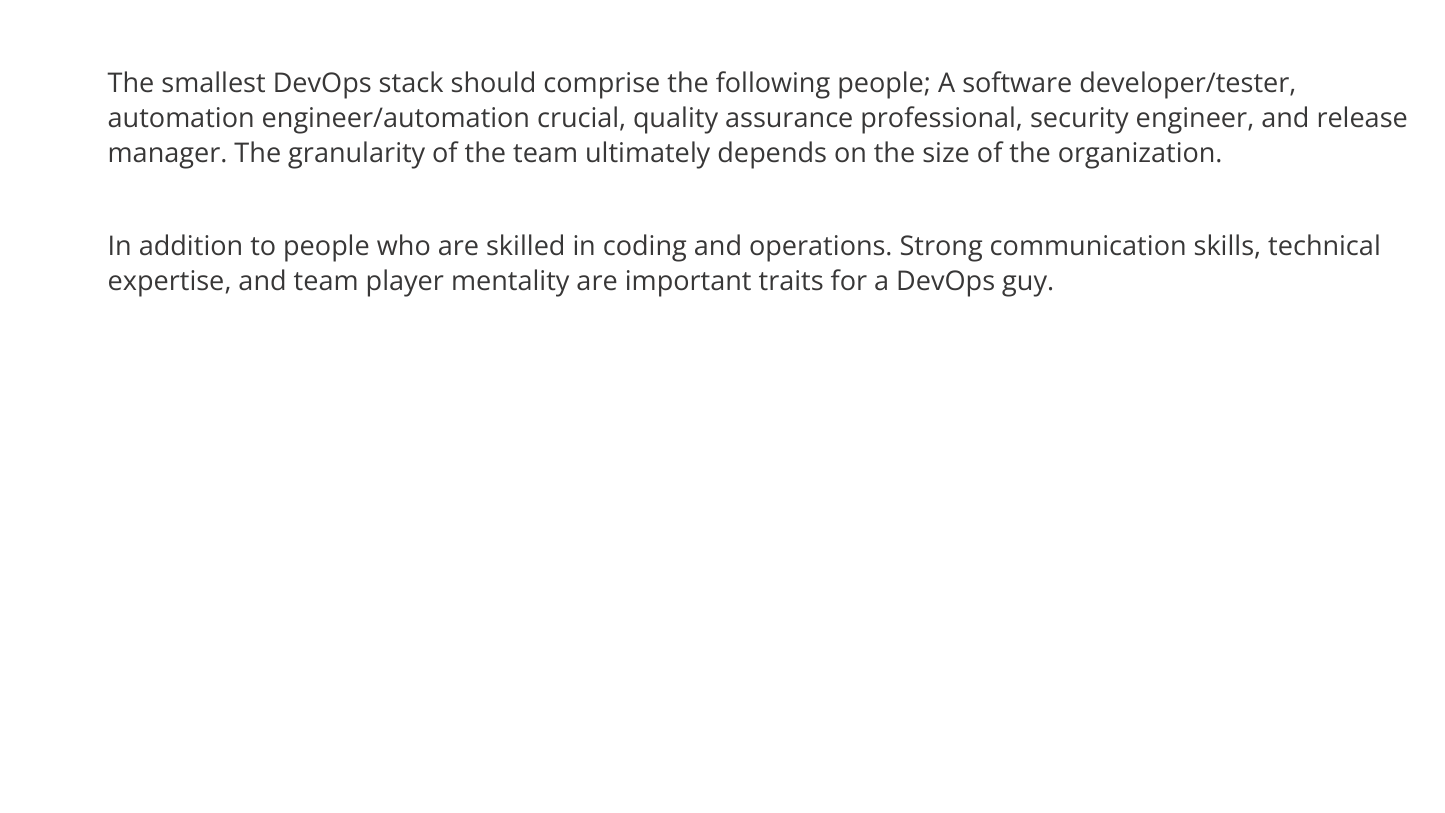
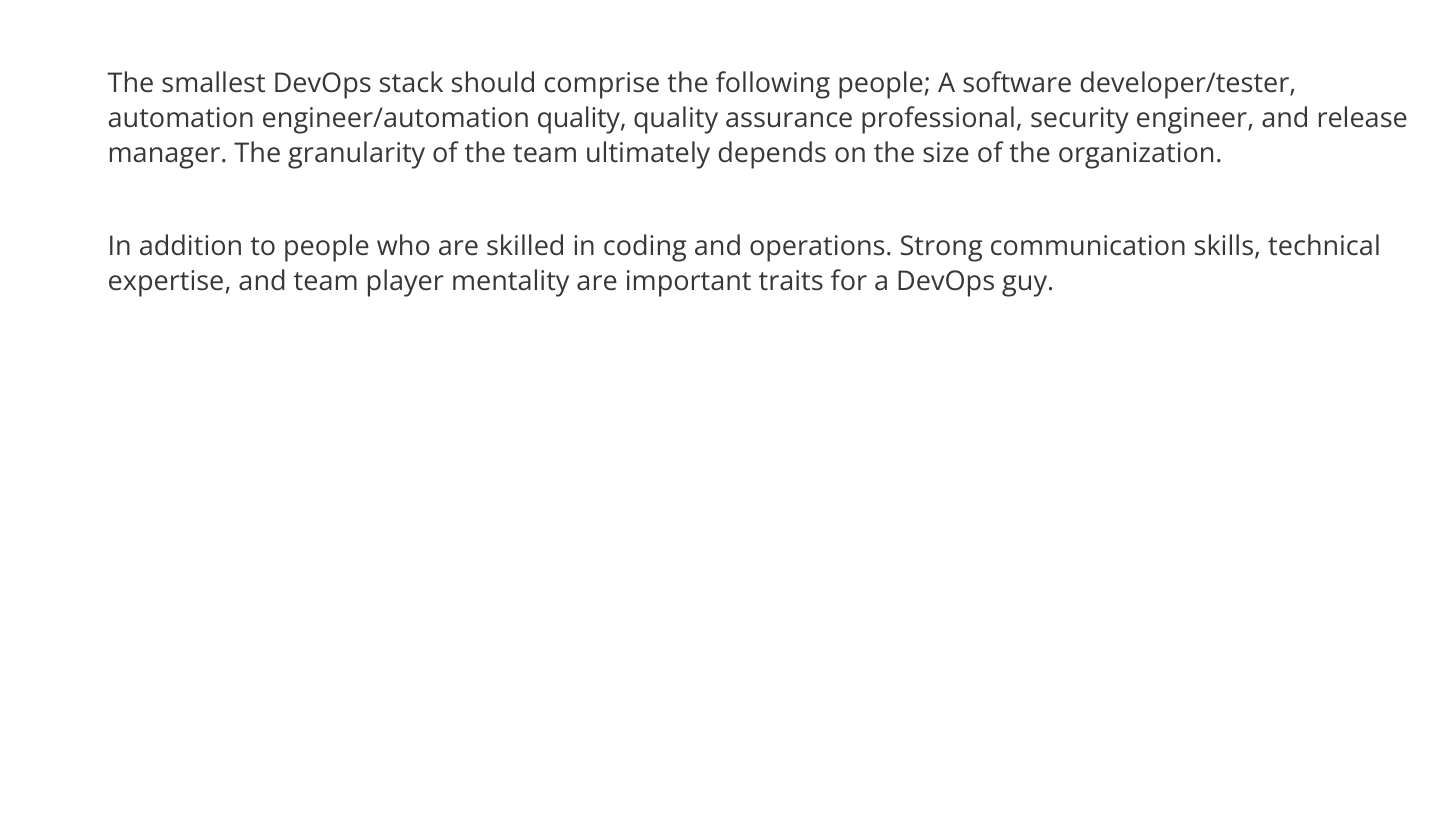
engineer/automation crucial: crucial -> quality (582, 118)
